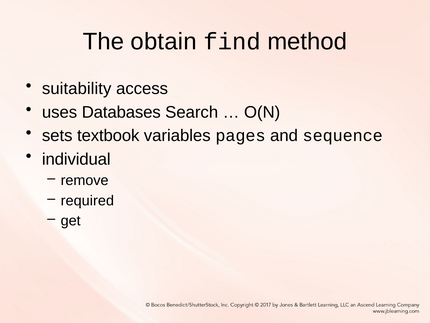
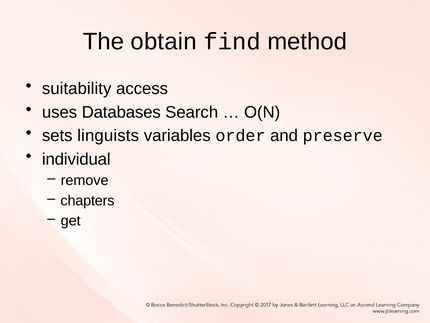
textbook: textbook -> linguists (108, 135)
pages: pages -> order (240, 135)
sequence: sequence -> preserve (343, 135)
required: required -> chapters (87, 200)
